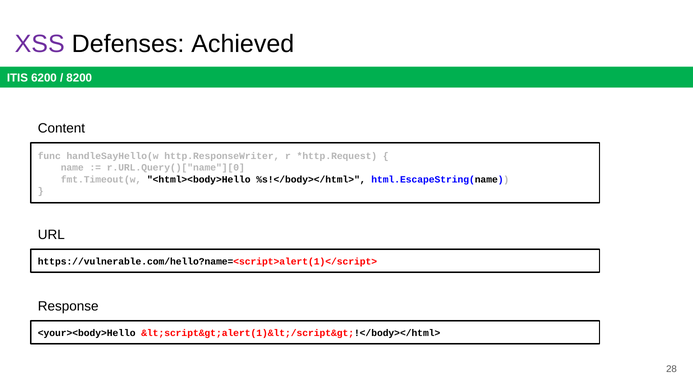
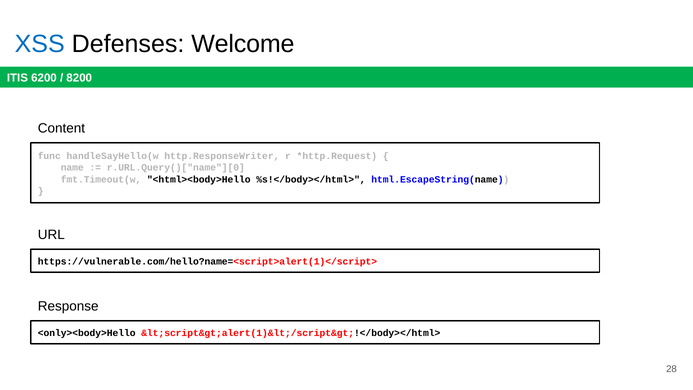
XSS colour: purple -> blue (40, 44)
Achieved: Achieved -> Welcome (243, 44)
<your><body>Hello: <your><body>Hello -> <only><body>Hello (87, 333)
